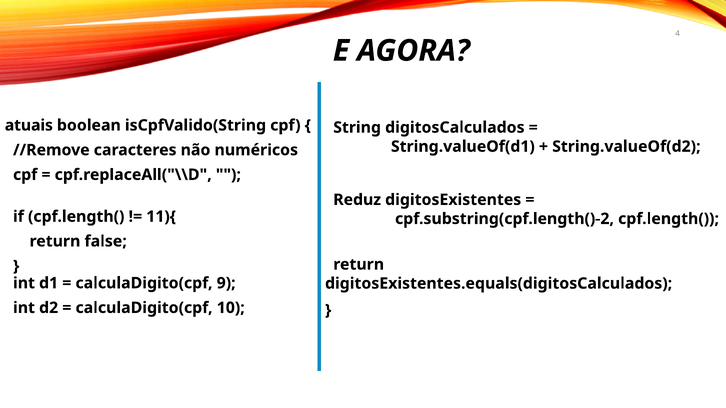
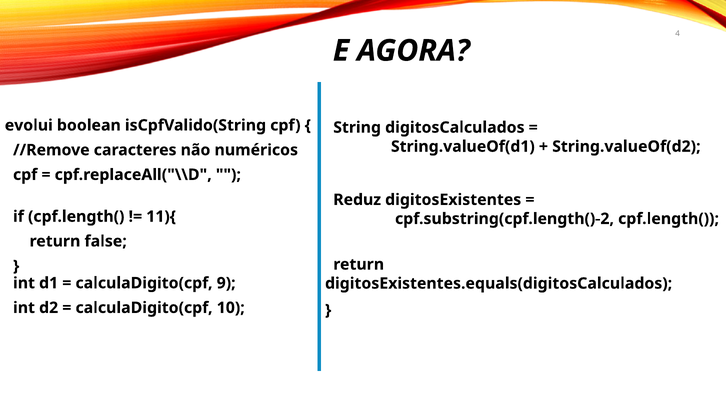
atuais: atuais -> evolui (29, 125)
